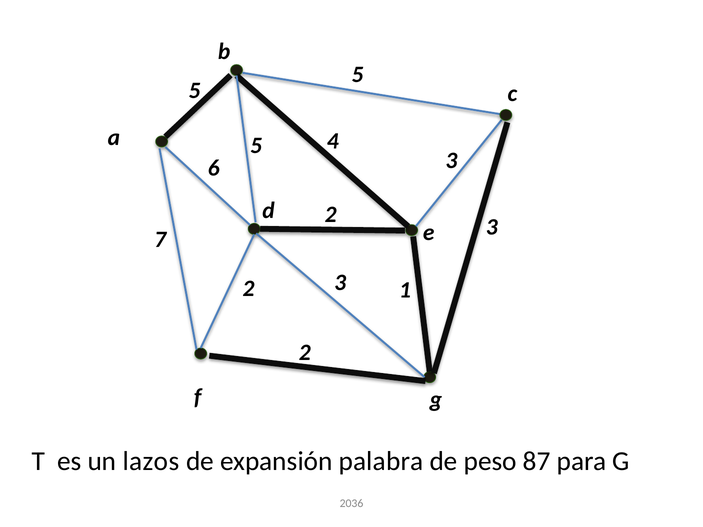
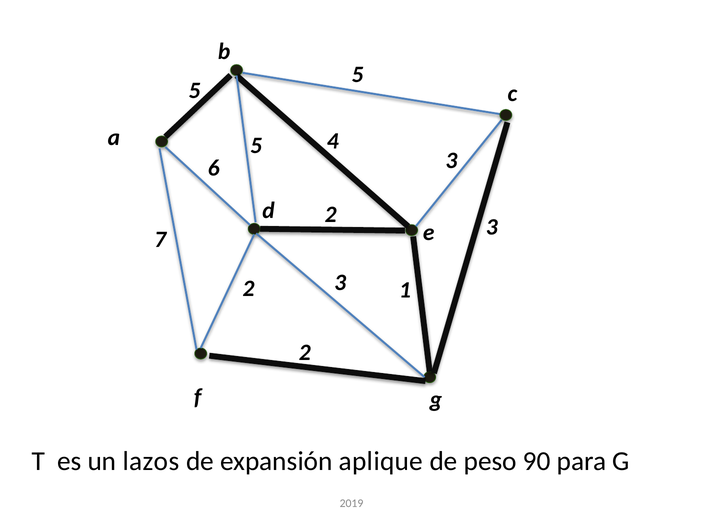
palabra: palabra -> aplique (381, 462)
87: 87 -> 90 (537, 462)
2036: 2036 -> 2019 (351, 503)
